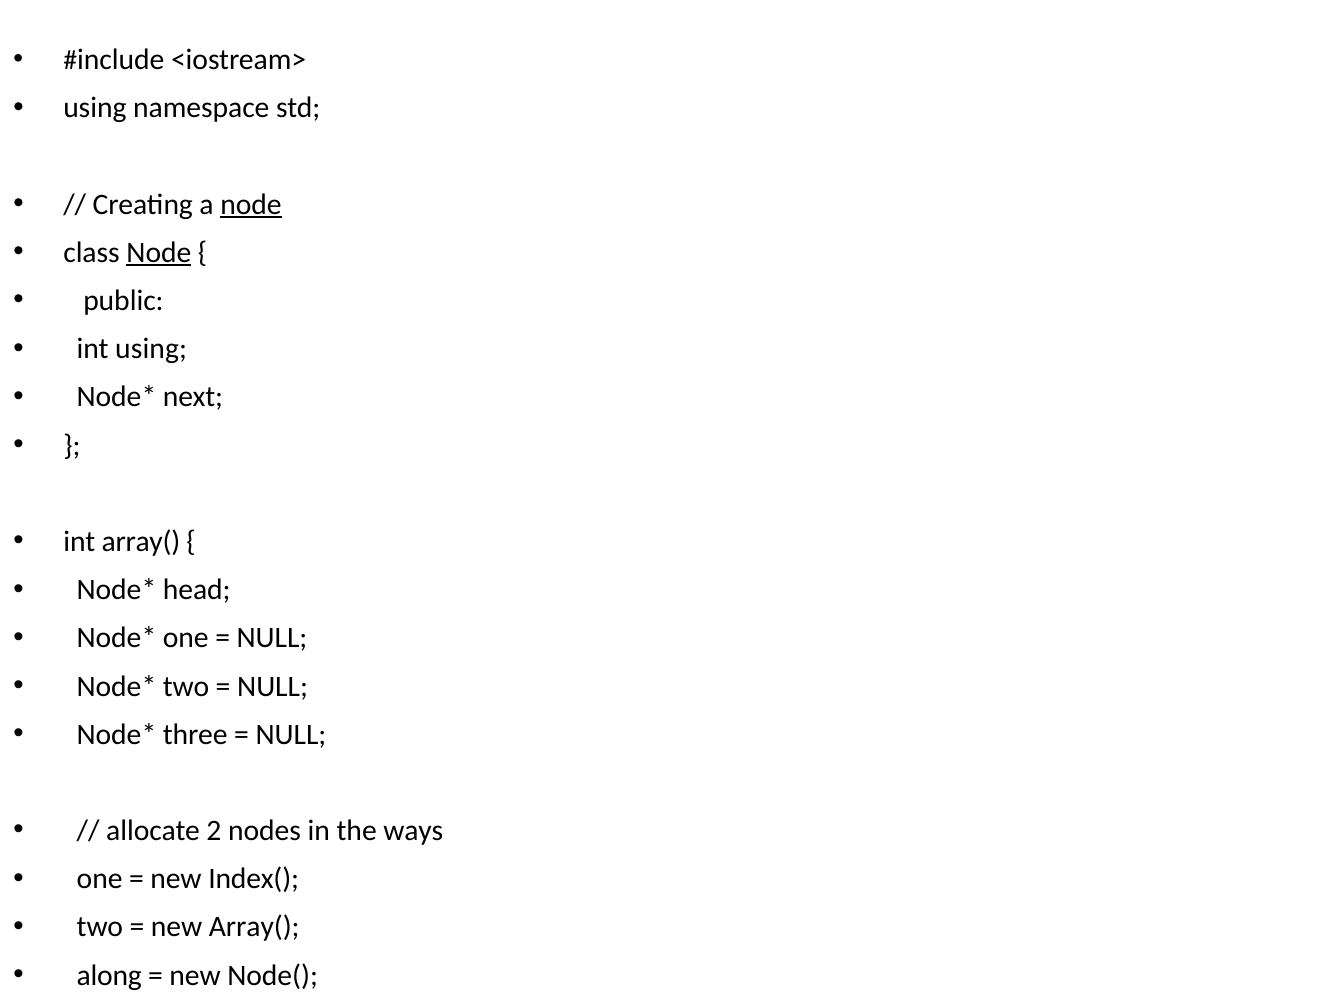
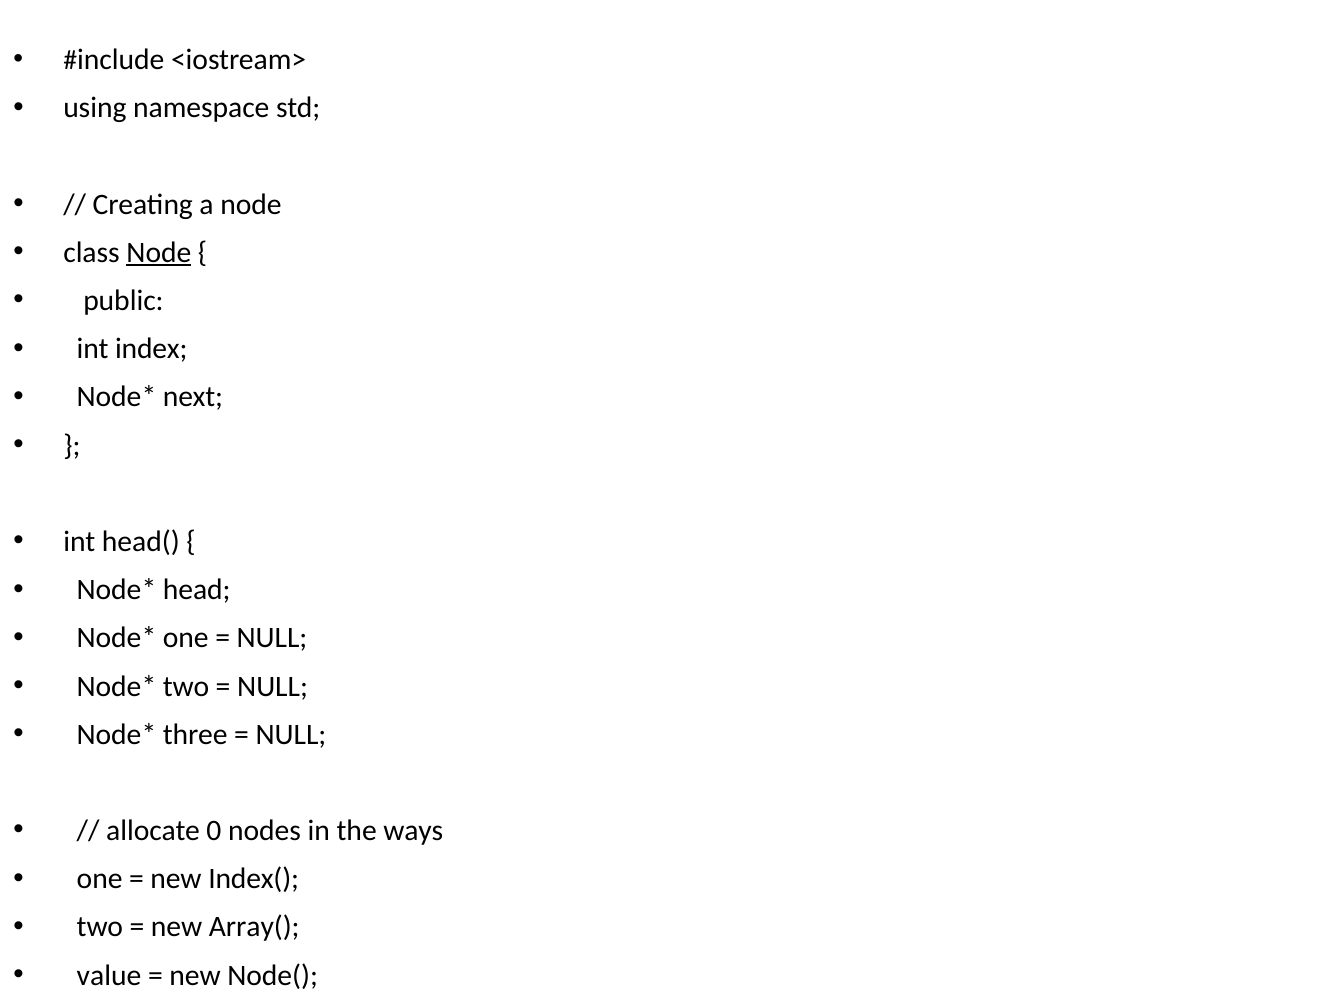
node underline: present -> none (251, 204)
int using: using -> index (151, 349)
int array(: array( -> head( (141, 541)
2: 2 -> 0 (214, 830)
along: along -> value (109, 975)
